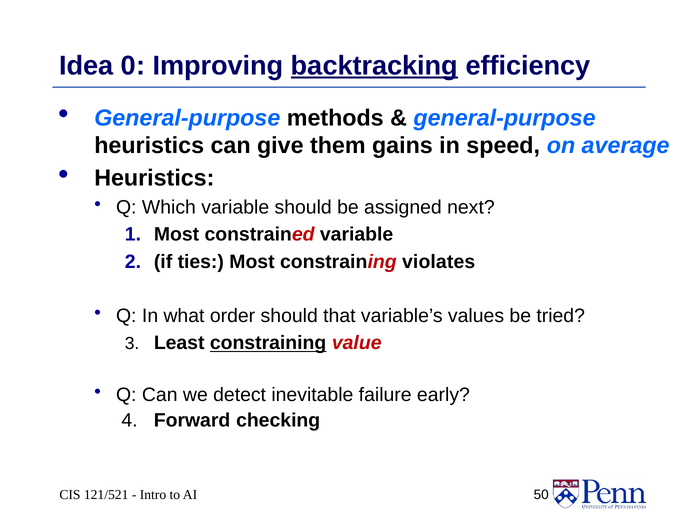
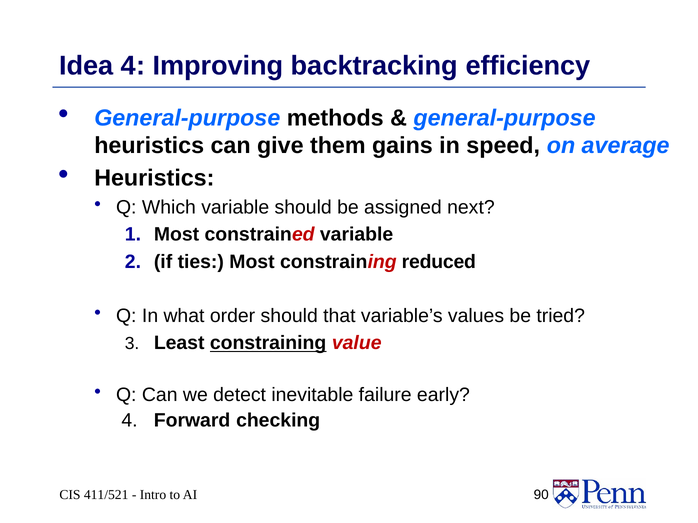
Idea 0: 0 -> 4 (133, 66)
backtracking underline: present -> none (375, 66)
violates: violates -> reduced (439, 262)
121/521: 121/521 -> 411/521 (106, 495)
50: 50 -> 90 (541, 495)
